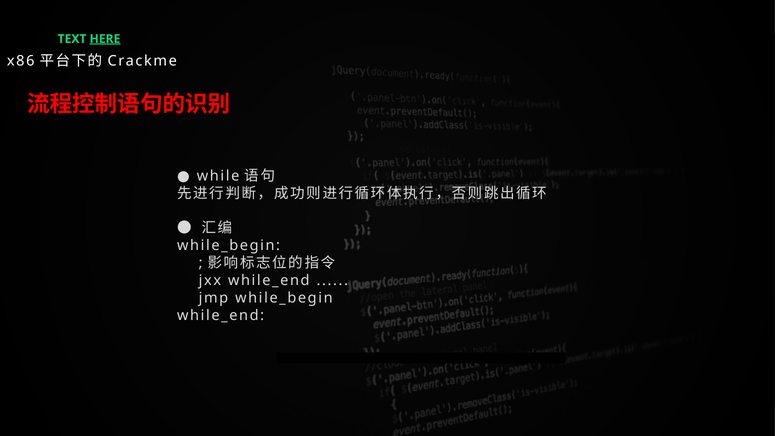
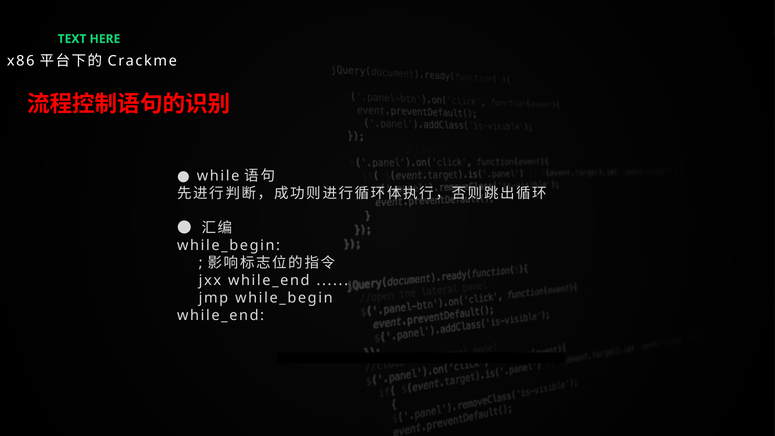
HERE underline: present -> none (105, 39)
